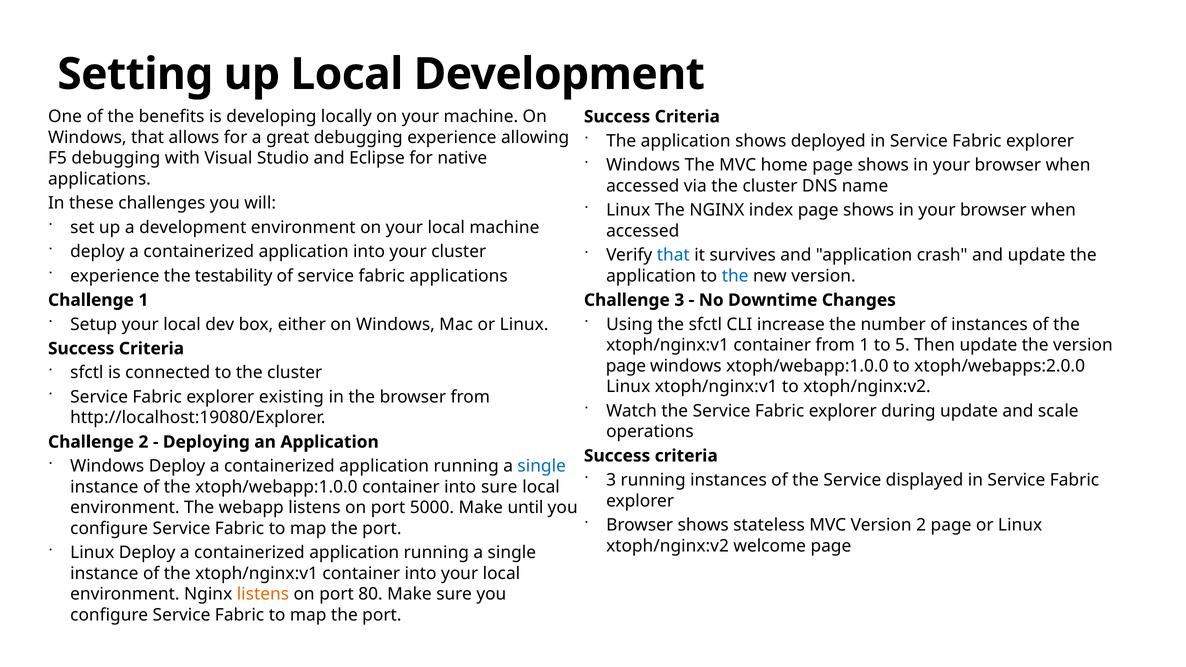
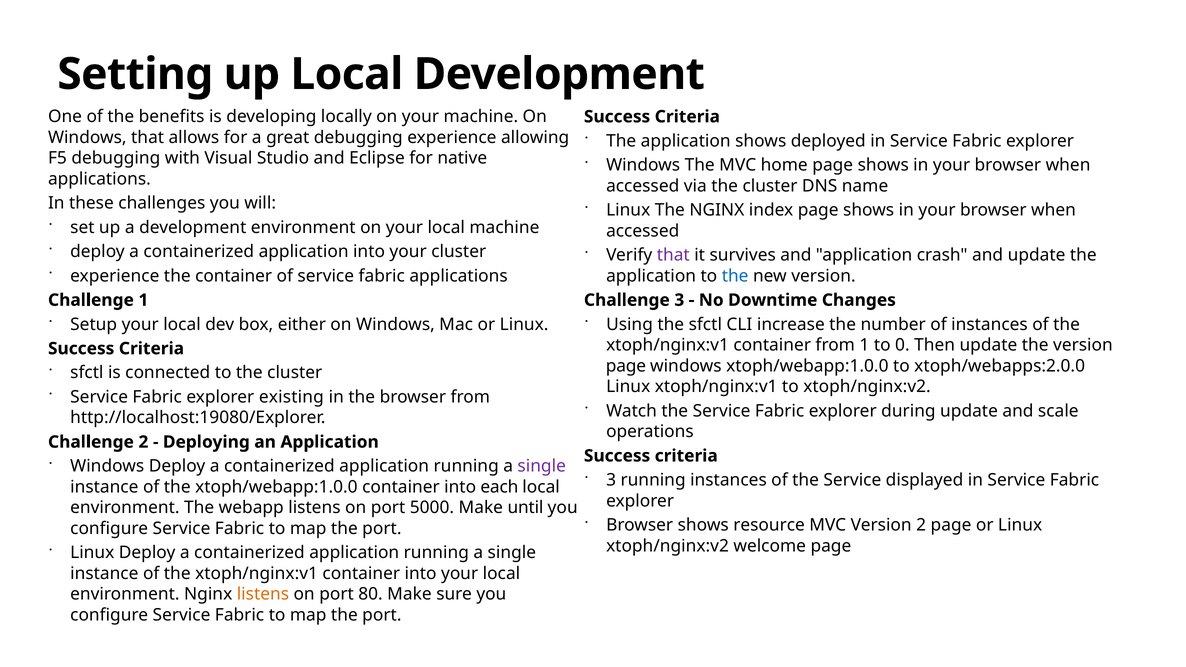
that colour: blue -> purple (673, 255)
the testability: testability -> container (234, 276)
5: 5 -> 0 (902, 345)
single colour: blue -> purple (542, 466)
into sure: sure -> each (499, 487)
stateless: stateless -> resource (769, 525)
